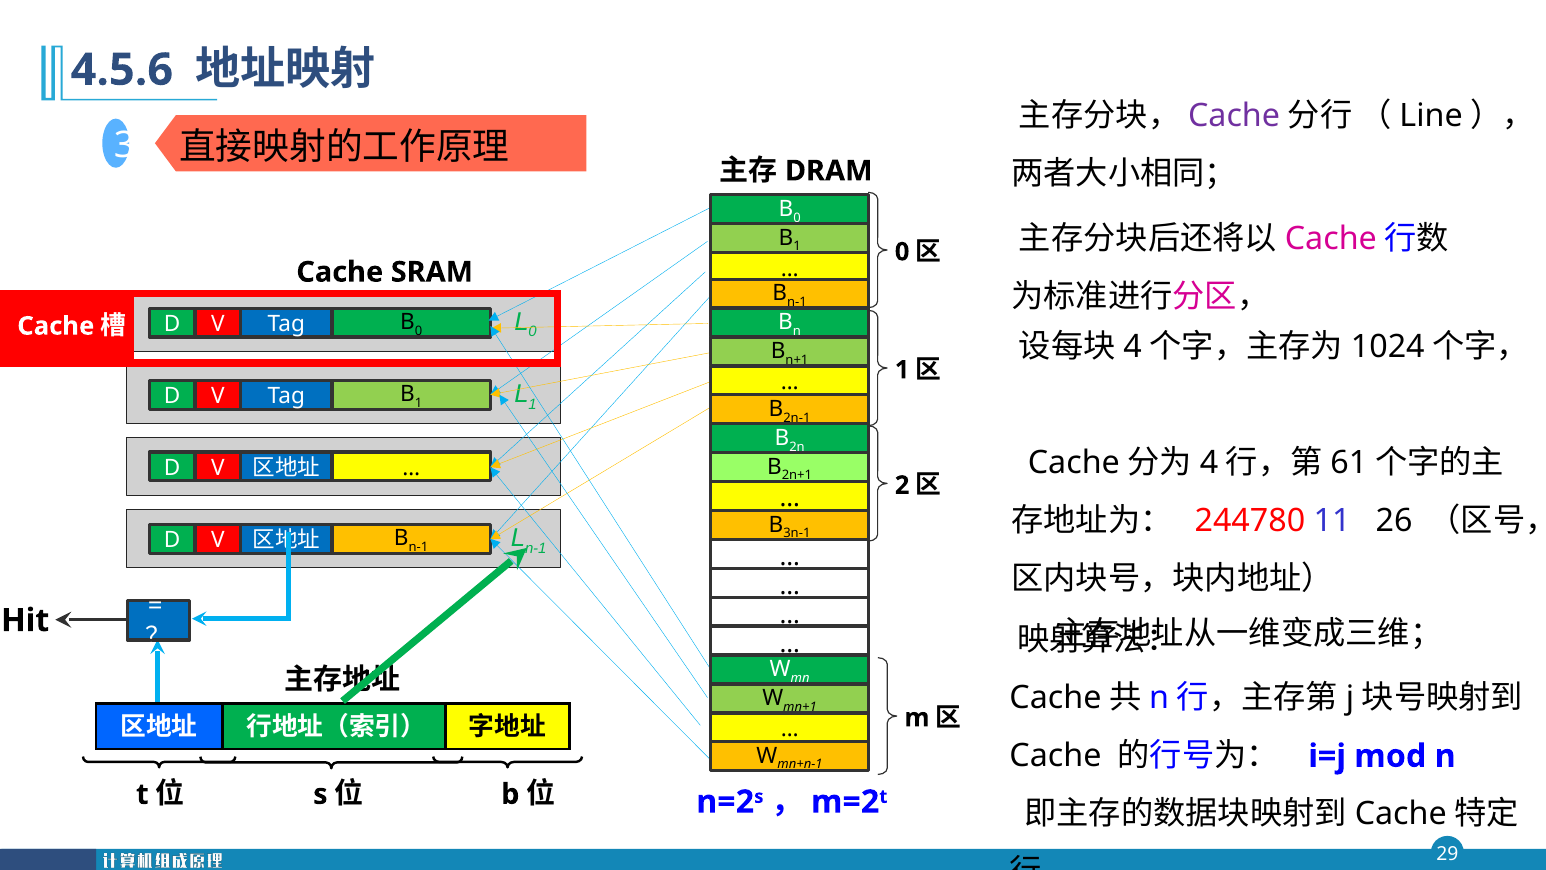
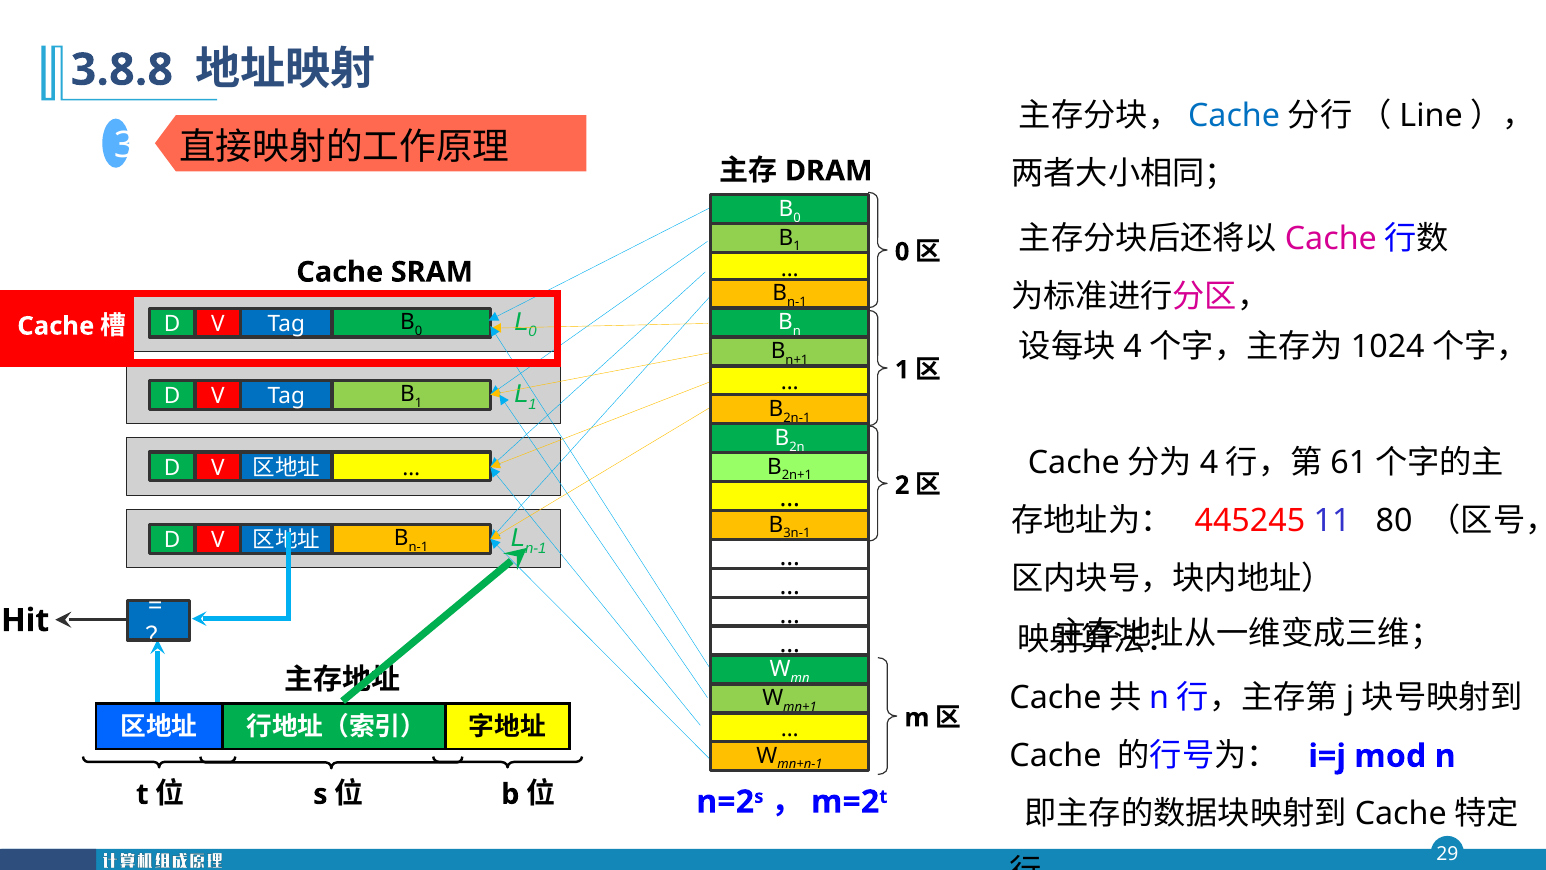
4.5.6: 4.5.6 -> 3.8.8 (122, 70)
Cache colour: purple -> blue (1234, 116)
244780: 244780 -> 445245 (1250, 521)
26: 26 -> 80 (1394, 521)
